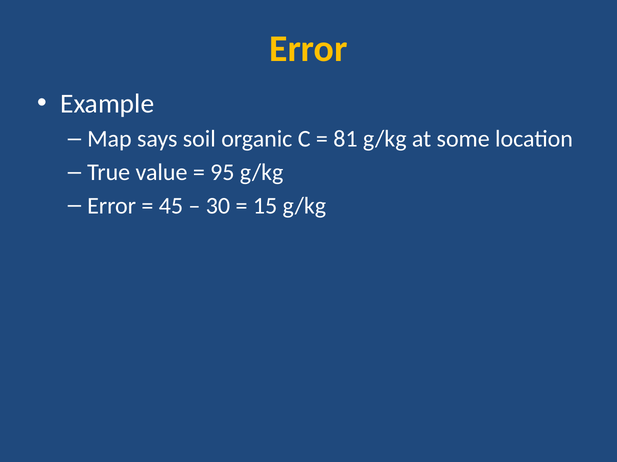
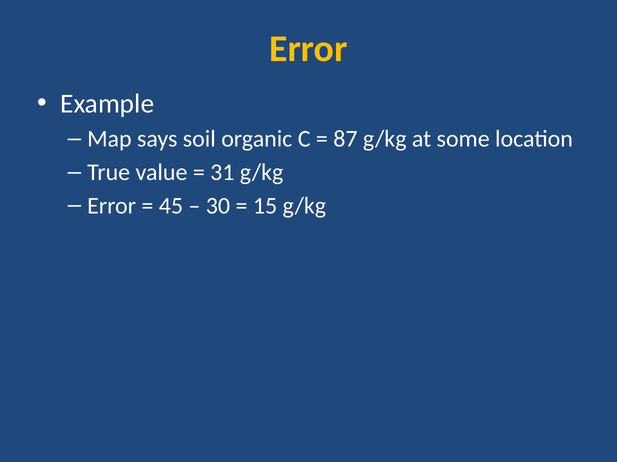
81: 81 -> 87 (345, 139)
95: 95 -> 31 (222, 173)
